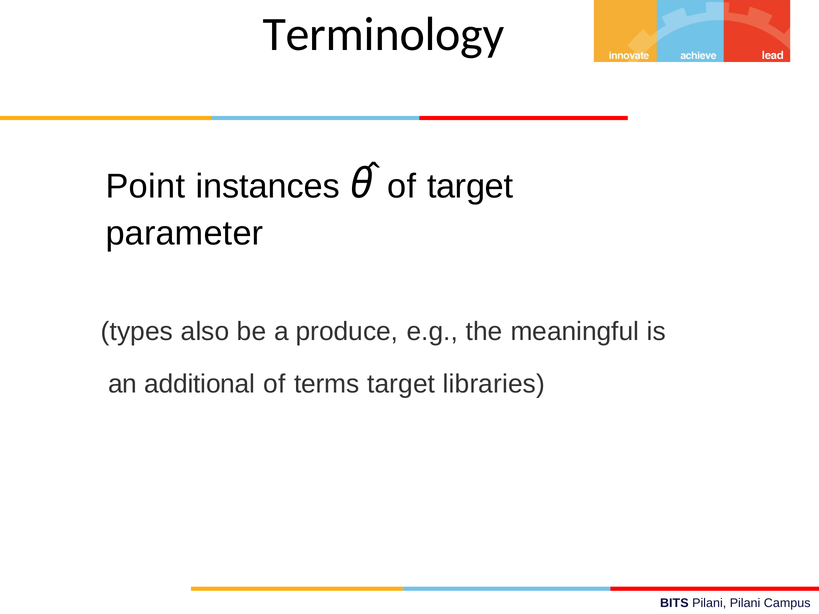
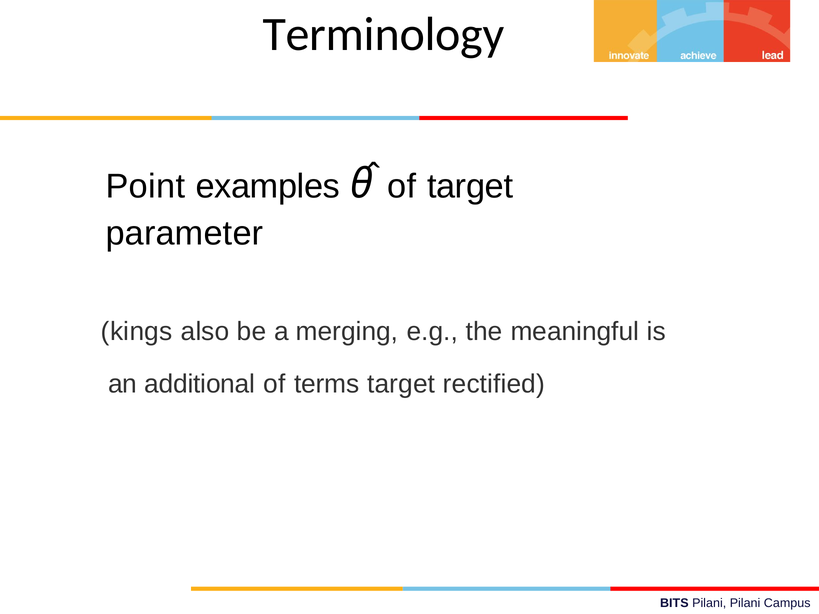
instances: instances -> examples (268, 187)
types: types -> kings (137, 332)
produce: produce -> merging (347, 332)
libraries: libraries -> rectified (494, 384)
